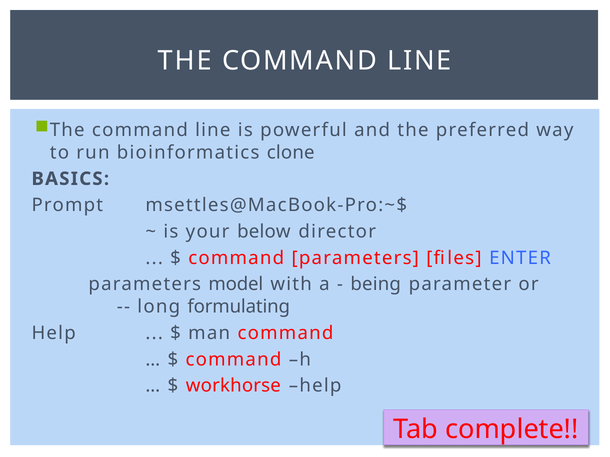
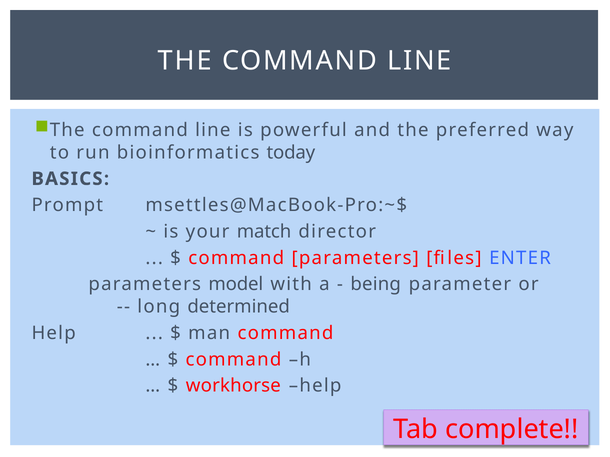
clone: clone -> today (291, 153)
below: below -> match (264, 232)
formulating: formulating -> determined (239, 307)
